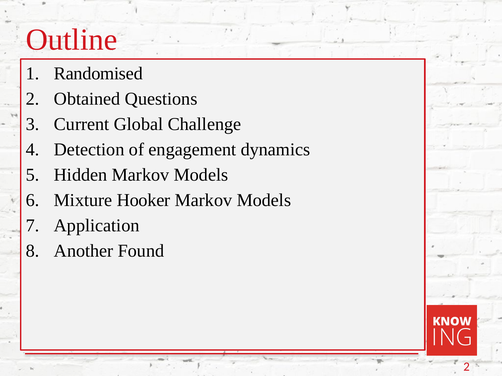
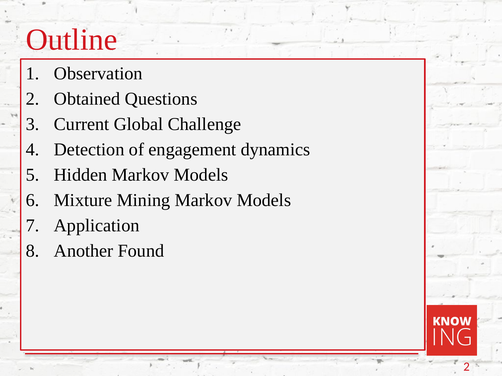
Randomised: Randomised -> Observation (98, 74)
Hooker: Hooker -> Mining (143, 200)
